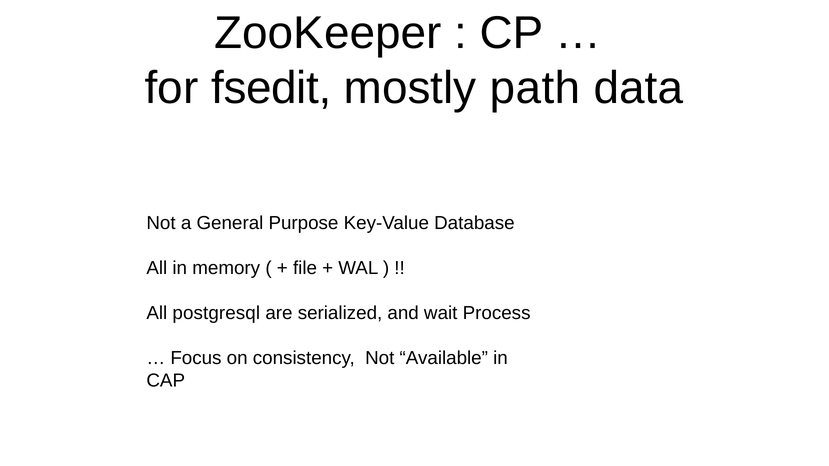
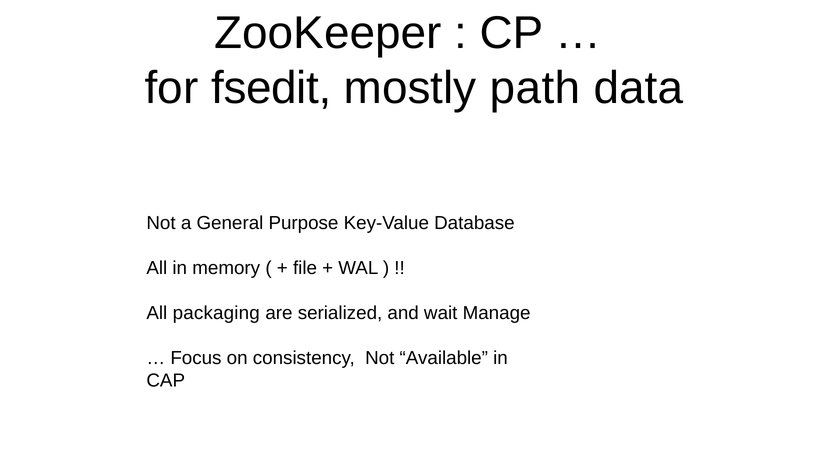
postgresql: postgresql -> packaging (216, 313)
Process: Process -> Manage (497, 313)
